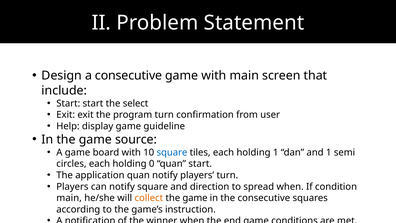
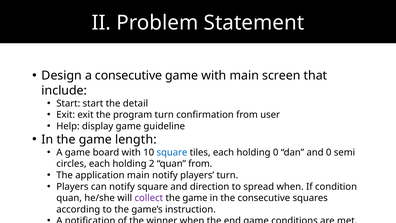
select: select -> detail (135, 103)
source: source -> length (136, 139)
holding 1: 1 -> 0 (276, 152)
and 1: 1 -> 0 (329, 152)
0: 0 -> 2 (152, 164)
quan start: start -> from (200, 164)
application quan: quan -> main (138, 175)
main: main -> quan (69, 198)
collect colour: orange -> purple (149, 198)
